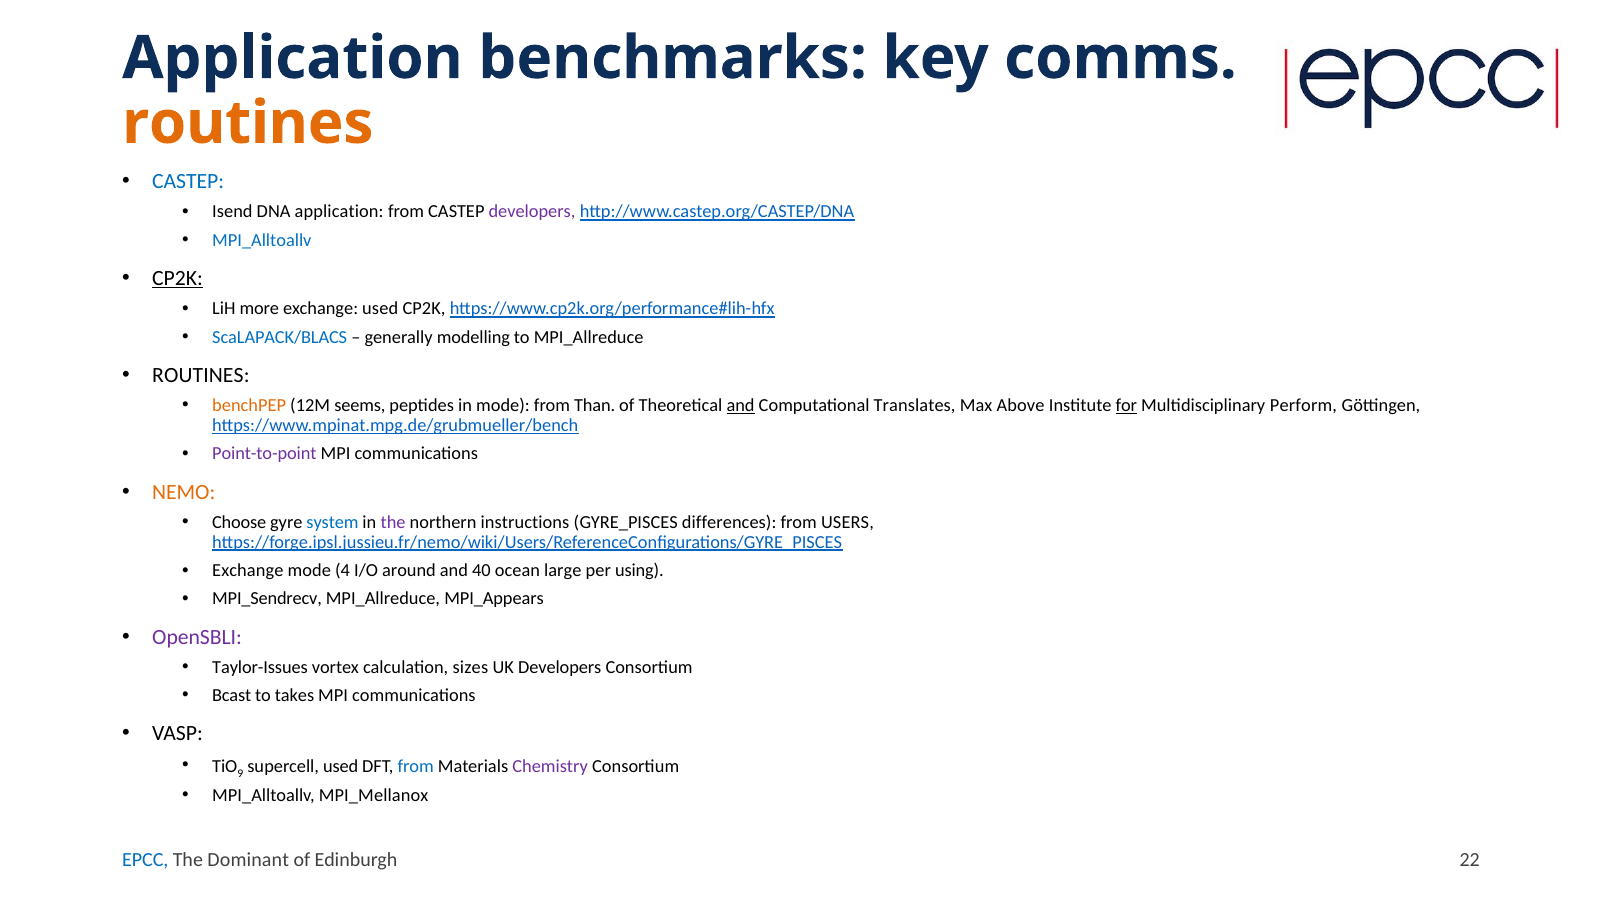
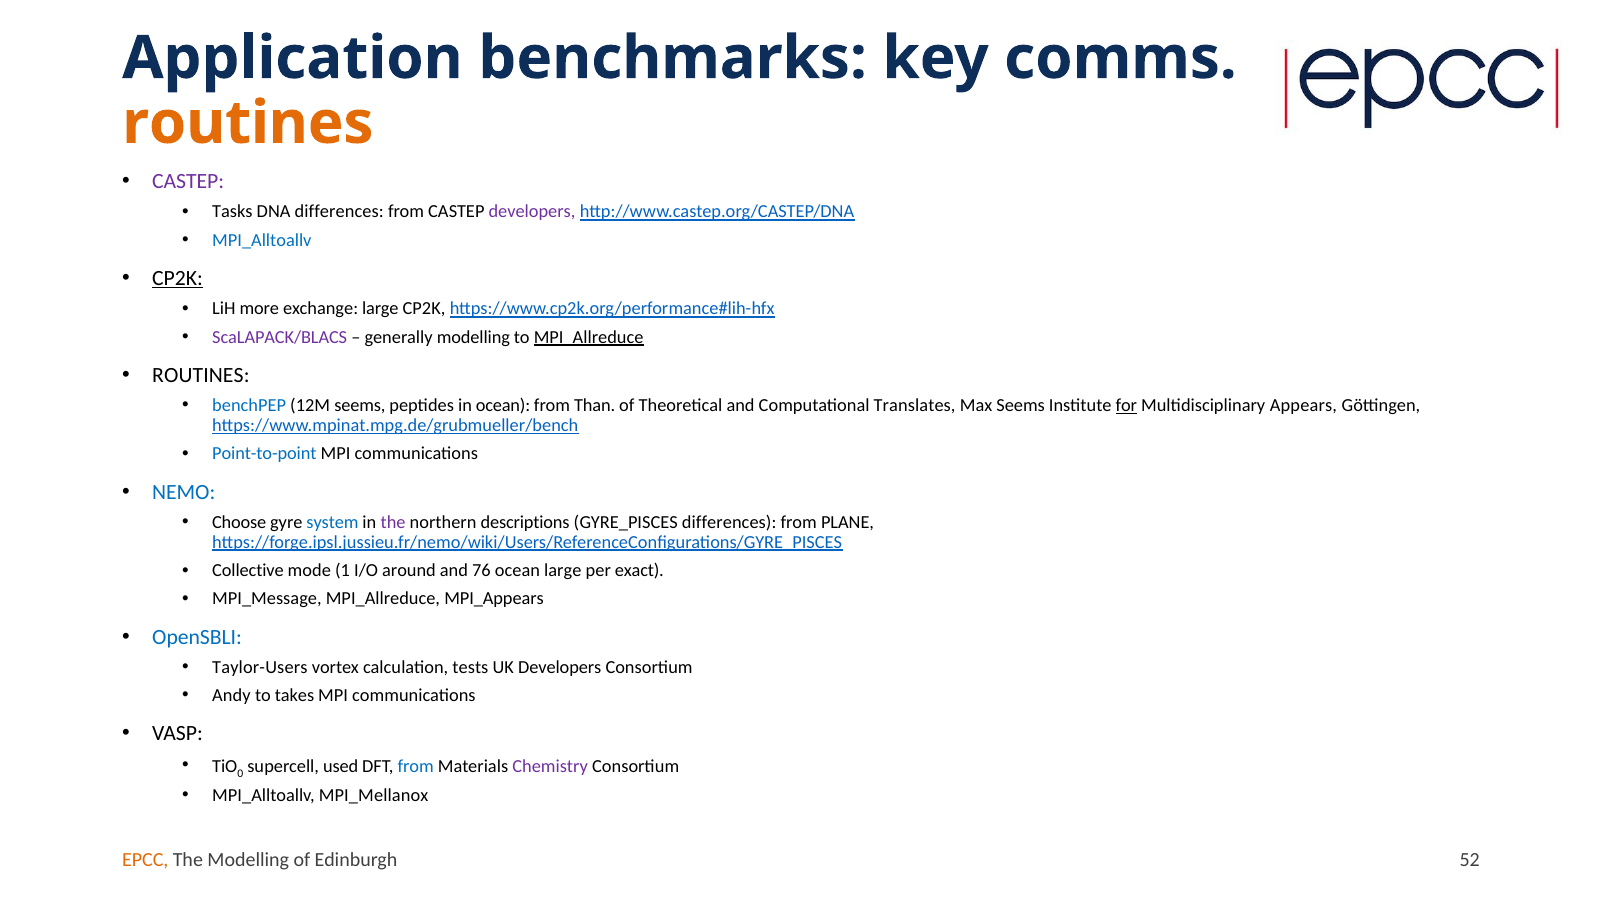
CASTEP colour: blue -> purple (188, 181)
Isend: Isend -> Tasks (232, 212)
DNA application: application -> differences (339, 212)
exchange used: used -> large (380, 309)
ScaLAPACK/BLACS colour: blue -> purple (280, 337)
MPI_Allreduce underline: none -> present (589, 337)
benchPEP colour: orange -> blue (249, 405)
in mode: mode -> ocean (503, 405)
and underline: present -> none (741, 405)
Max Above: Above -> Seems (1021, 405)
Perform: Perform -> Appears (1303, 405)
Point-to-point colour: purple -> blue (264, 454)
NEMO colour: orange -> blue (184, 492)
instructions: instructions -> descriptions (525, 522)
USERS: USERS -> PLANE (848, 522)
Exchange: Exchange -> Collective (248, 571)
4: 4 -> 1 (342, 571)
40: 40 -> 76 (481, 571)
using: using -> exact (639, 571)
MPI_Sendrecv: MPI_Sendrecv -> MPI_Message (267, 599)
OpenSBLI colour: purple -> blue (197, 637)
Taylor-Issues: Taylor-Issues -> Taylor-Users (260, 667)
sizes: sizes -> tests (470, 667)
Bcast: Bcast -> Andy (231, 695)
9: 9 -> 0 (240, 773)
EPCC colour: blue -> orange (145, 860)
The Dominant: Dominant -> Modelling (248, 860)
22: 22 -> 52 (1470, 860)
